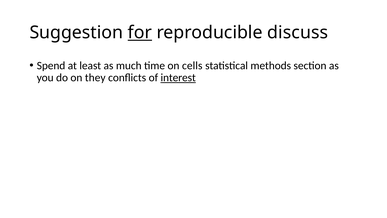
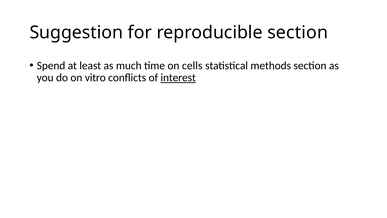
for underline: present -> none (140, 33)
reproducible discuss: discuss -> section (298, 33)
they: they -> vitro (95, 78)
